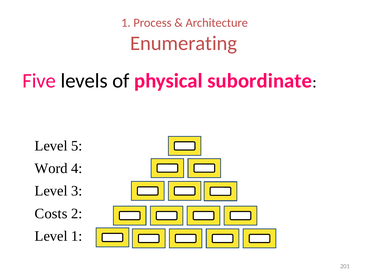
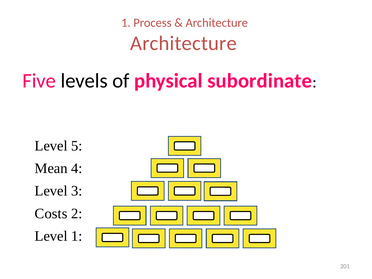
Enumerating: Enumerating -> Architecture (184, 43)
Word: Word -> Mean (51, 168)
